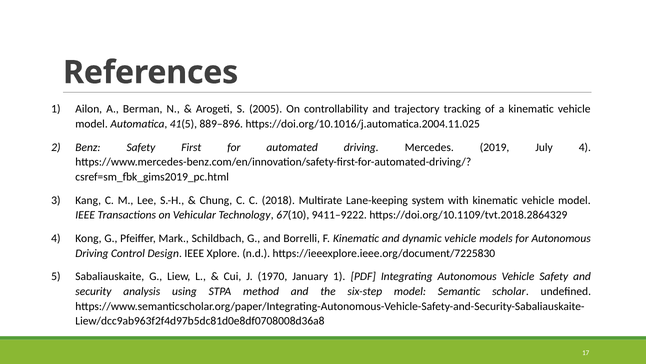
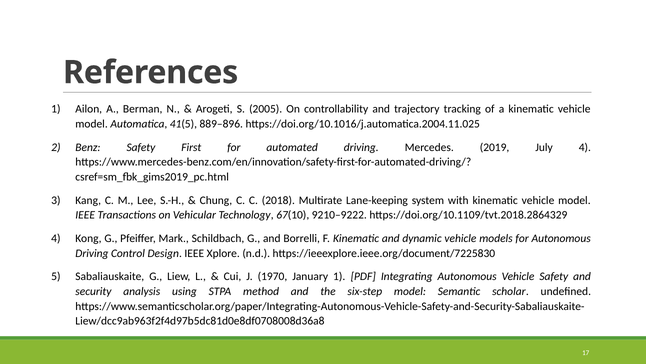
9411–9222: 9411–9222 -> 9210–9222 (339, 215)
